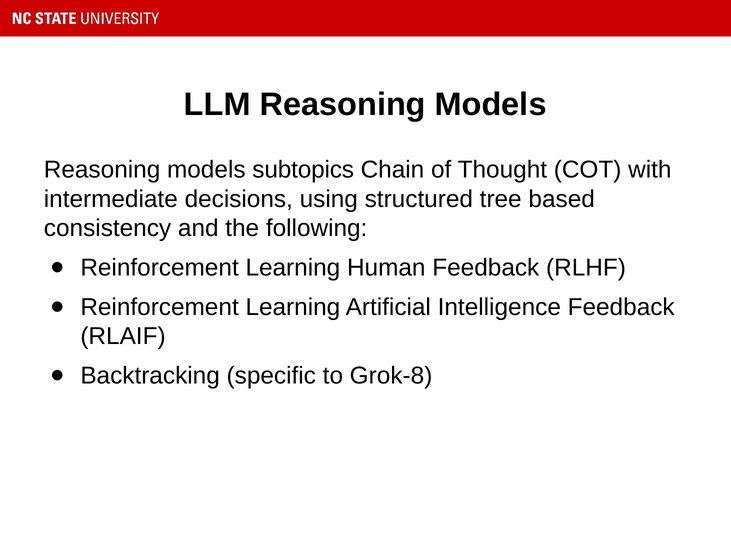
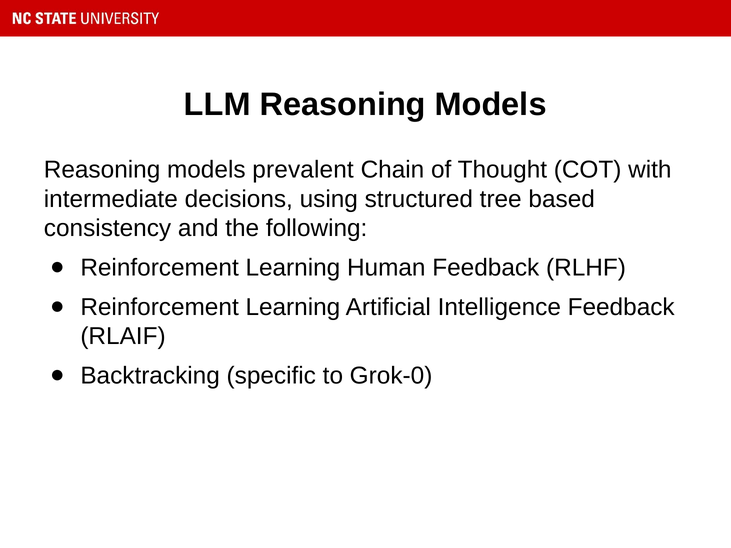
subtopics: subtopics -> prevalent (303, 170)
Grok-8: Grok-8 -> Grok-0 (391, 376)
